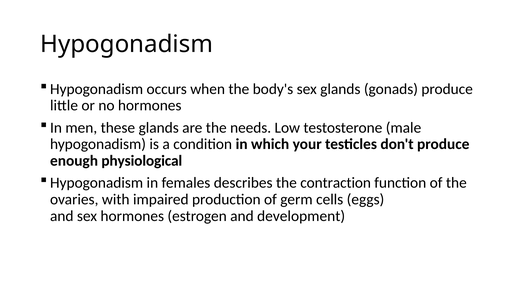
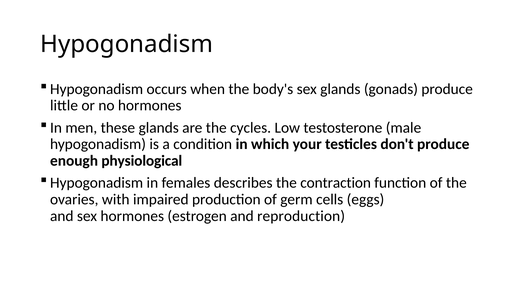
needs: needs -> cycles (251, 128)
development: development -> reproduction (301, 216)
